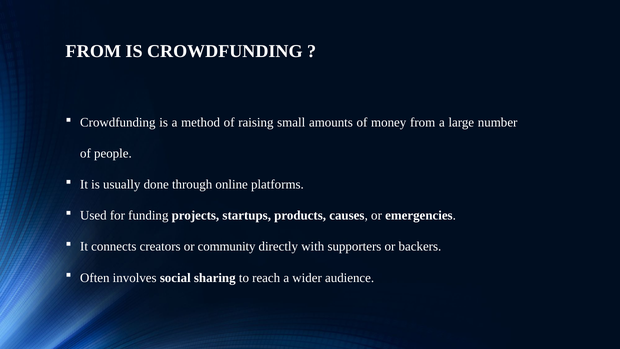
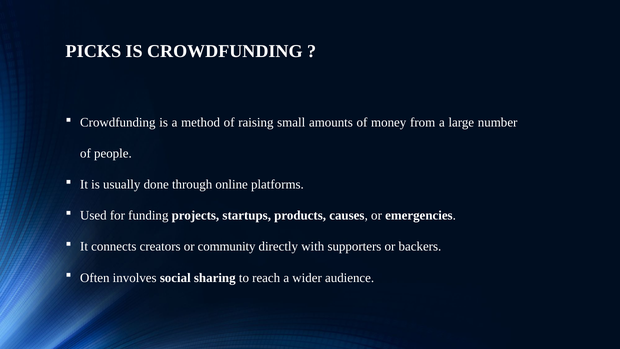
FROM: FROM -> PICKS (93, 51)
